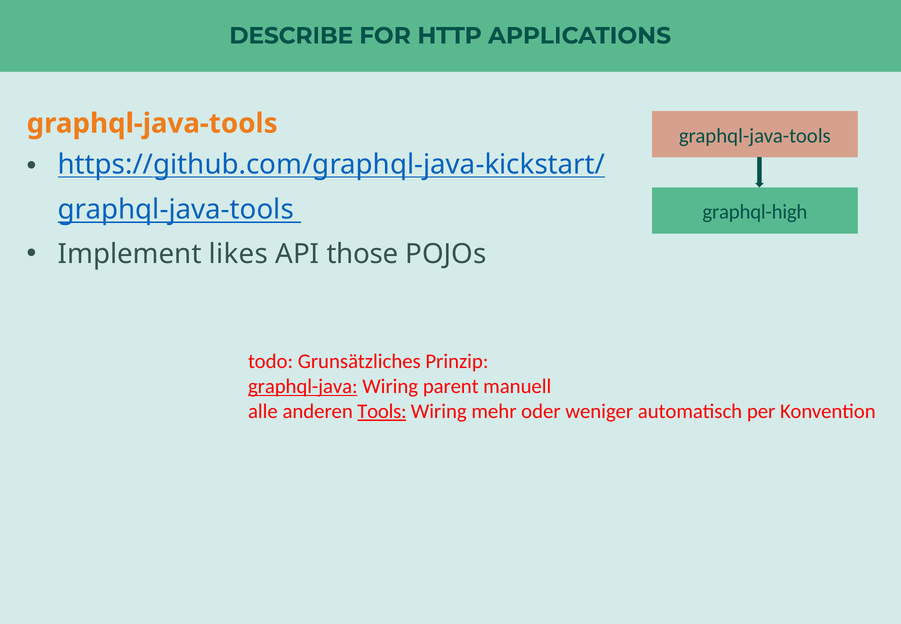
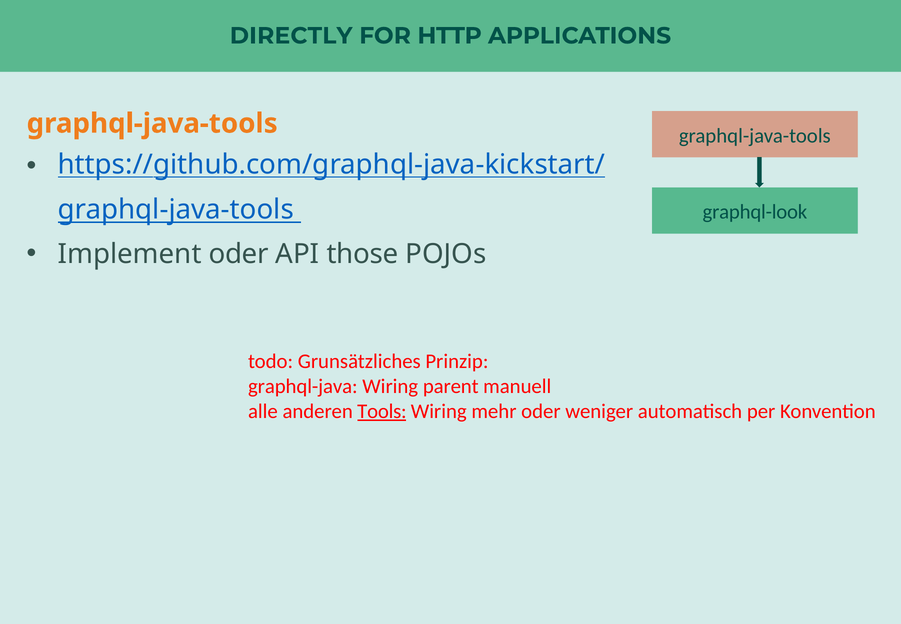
DESCRIBE: DESCRIBE -> DIRECTLY (291, 36)
graphql-high: graphql-high -> graphql-look (755, 212)
Implement likes: likes -> oder (239, 254)
graphql-java underline: present -> none (303, 386)
